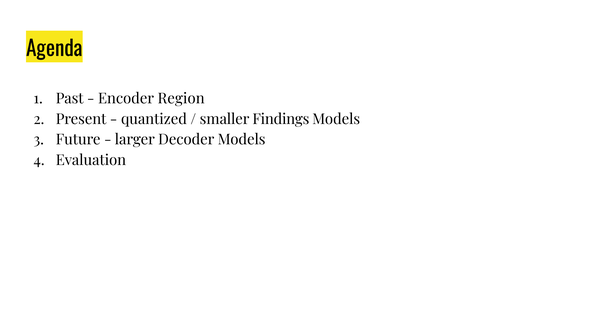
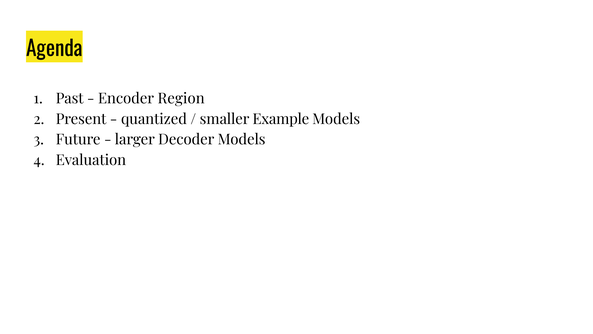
Findings: Findings -> Example (281, 119)
